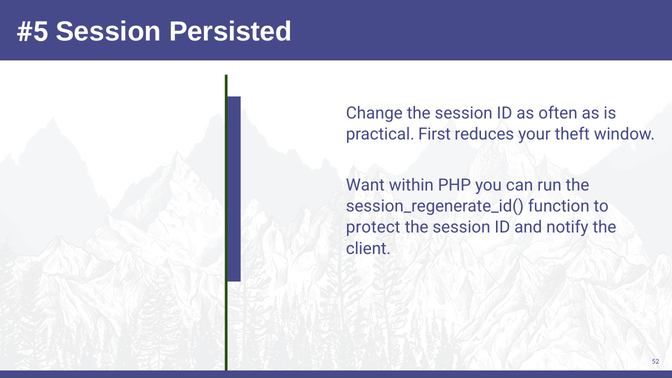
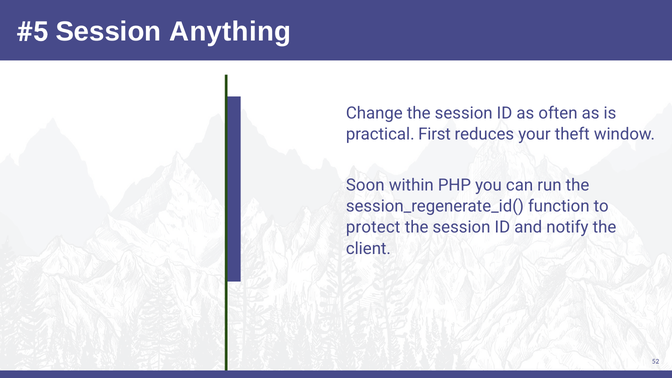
Persisted: Persisted -> Anything (230, 32)
Want: Want -> Soon (365, 185)
